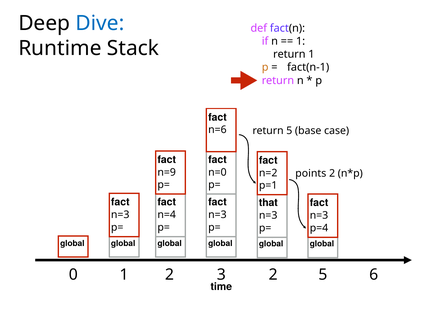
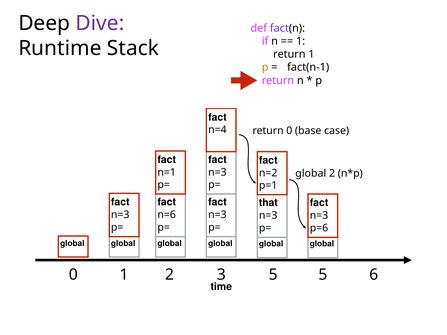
Dive colour: blue -> purple (100, 23)
n=6: n=6 -> n=4 (217, 130)
return 5: 5 -> 0 (289, 131)
n=9: n=9 -> n=1 (167, 172)
n=0: n=0 -> n=3 (217, 172)
points: points -> global (311, 173)
n=4: n=4 -> n=6 (167, 215)
p=4: p=4 -> p=6 (319, 228)
3 2: 2 -> 5 (273, 275)
